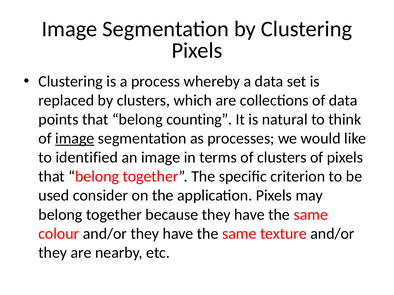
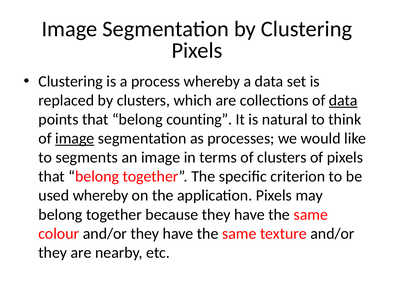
data underline: none -> present (343, 101)
identified: identified -> segments (87, 158)
used consider: consider -> whereby (101, 196)
